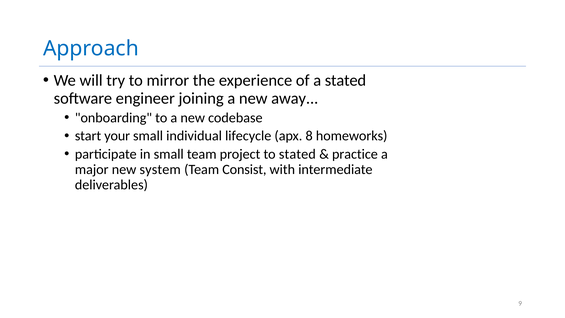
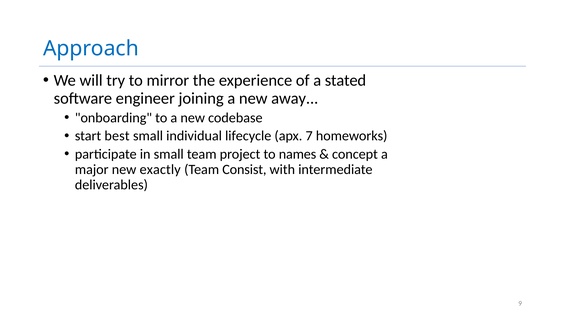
your: your -> best (117, 136)
8: 8 -> 7 (309, 136)
to stated: stated -> names (297, 154)
practice: practice -> concept (355, 154)
system: system -> exactly (160, 169)
